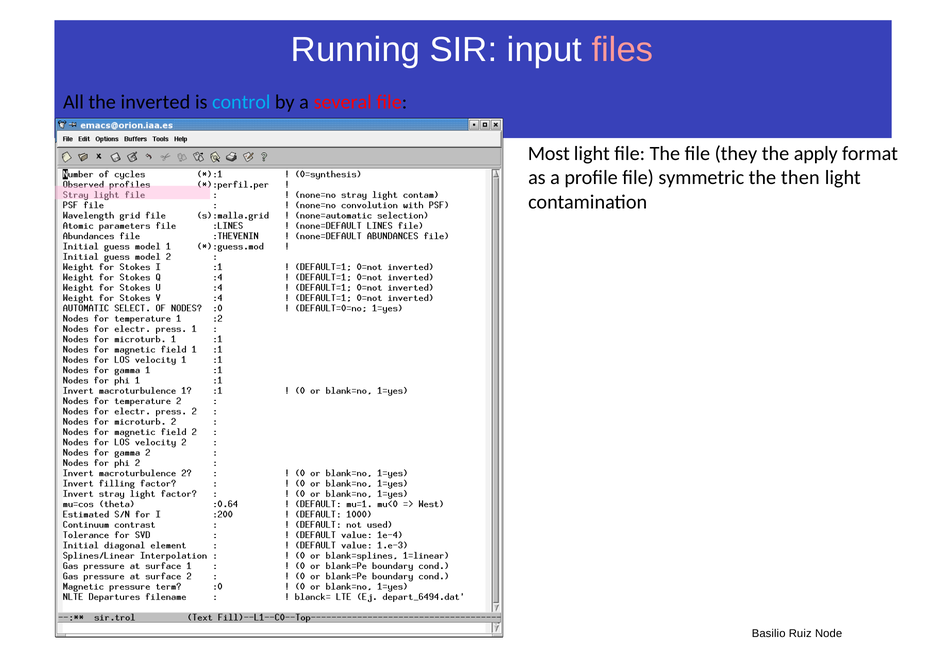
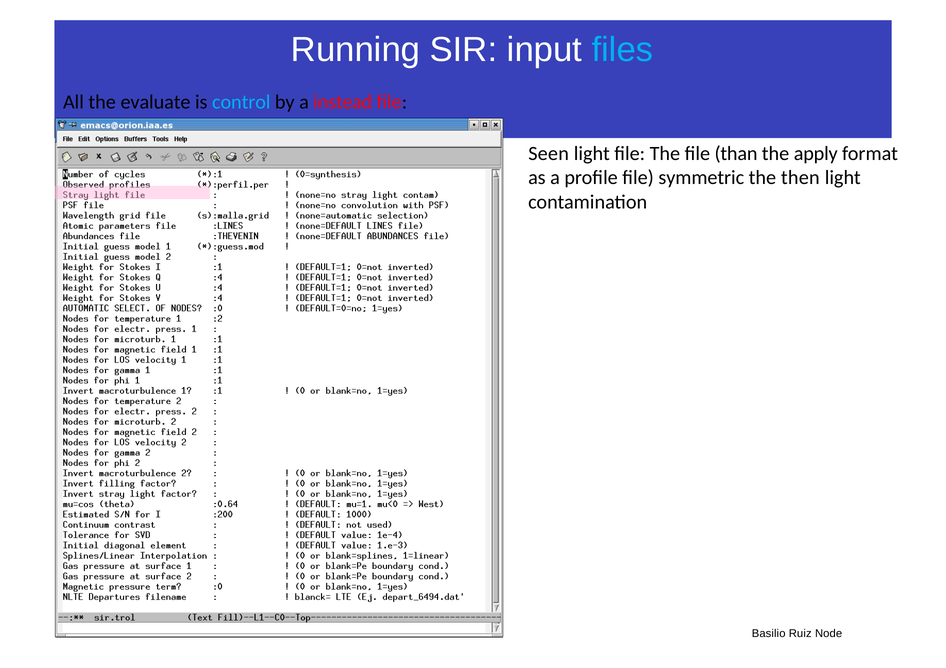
files colour: pink -> light blue (623, 50)
inverted: inverted -> evaluate (156, 102)
several: several -> instead (343, 102)
Most: Most -> Seen (549, 154)
they: they -> than (736, 154)
